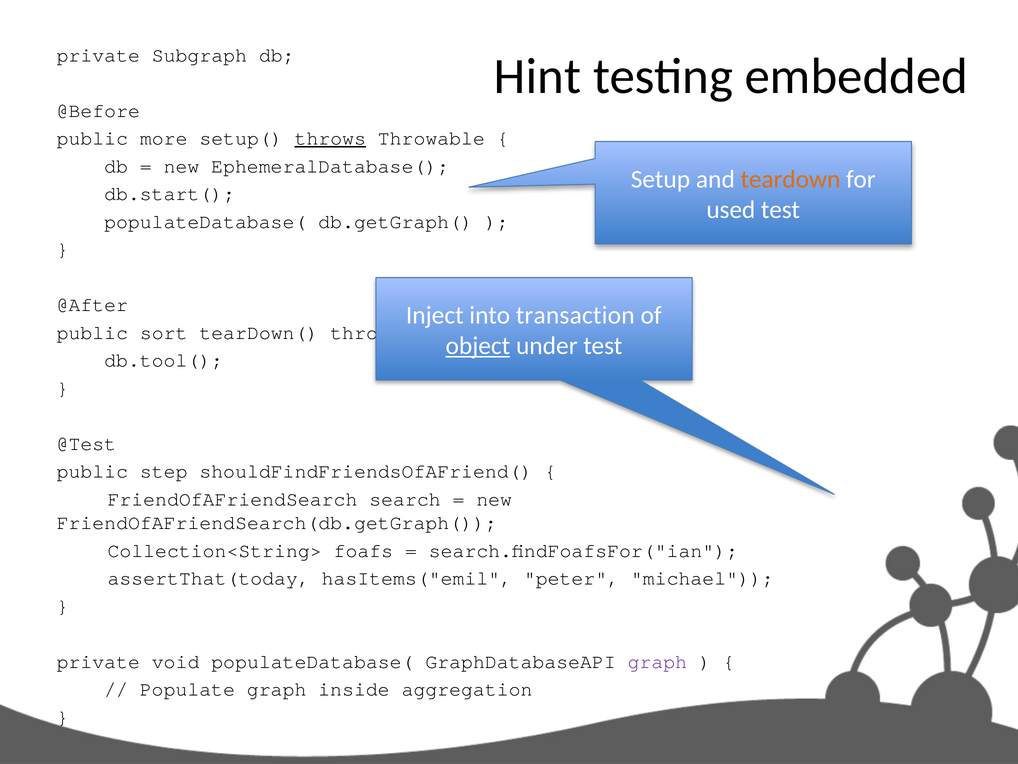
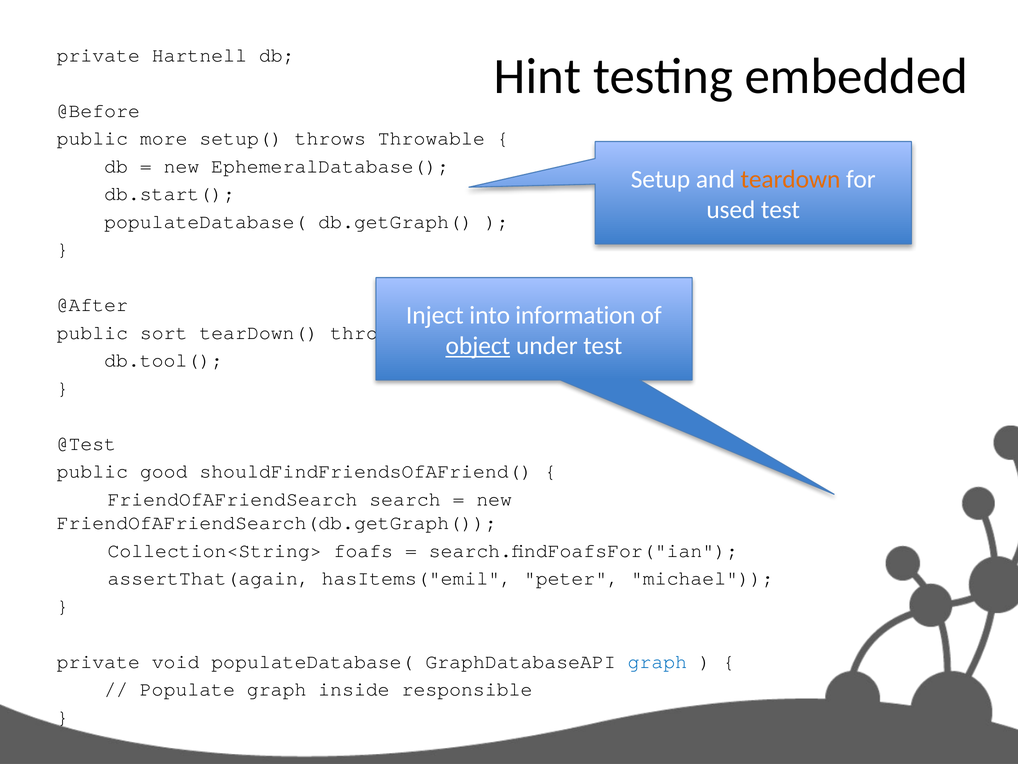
Subgraph: Subgraph -> Hartnell (199, 55)
throws underline: present -> none (330, 138)
transaction: transaction -> information (575, 315)
step: step -> good (164, 471)
assertThat(today: assertThat(today -> assertThat(again (209, 578)
graph colour: purple -> blue (657, 661)
aggregation: aggregation -> responsible (467, 689)
